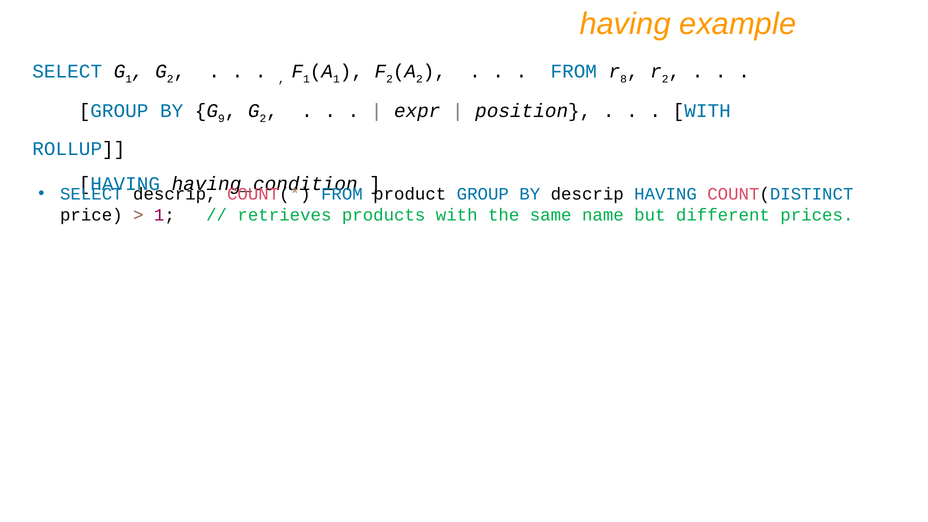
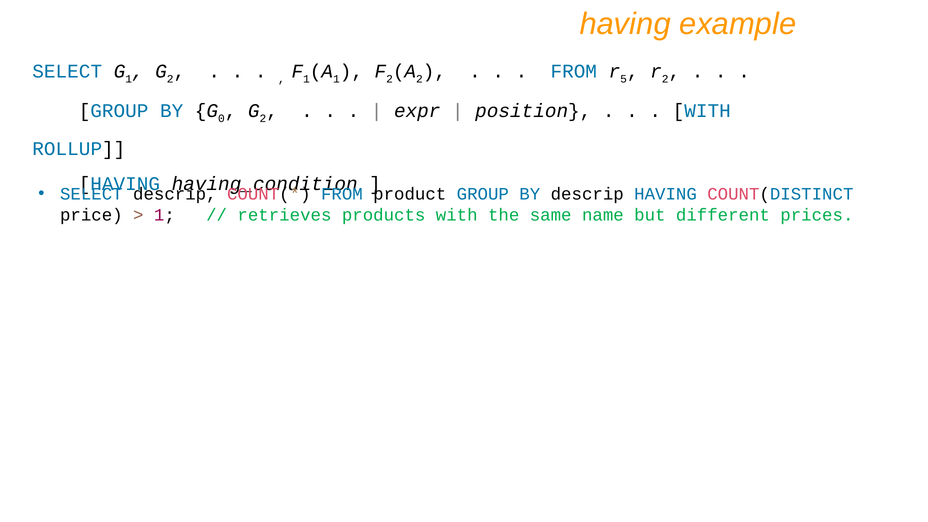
8: 8 -> 5 (624, 79)
9: 9 -> 0 (221, 118)
